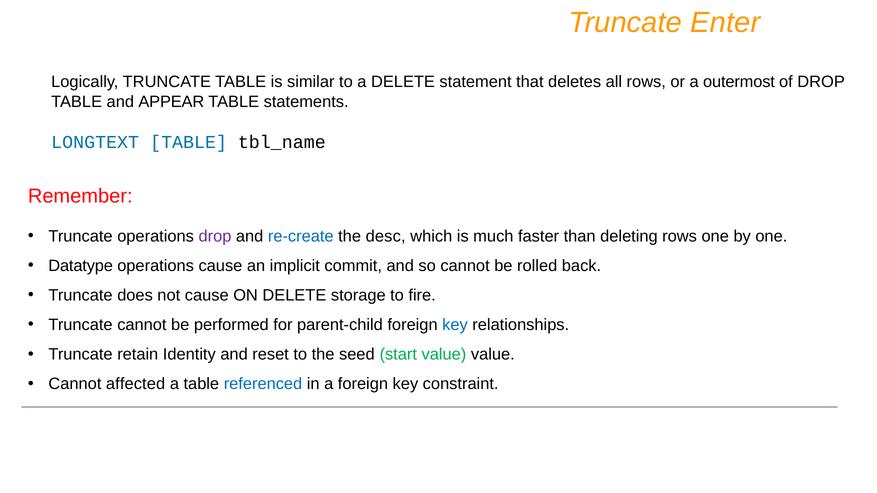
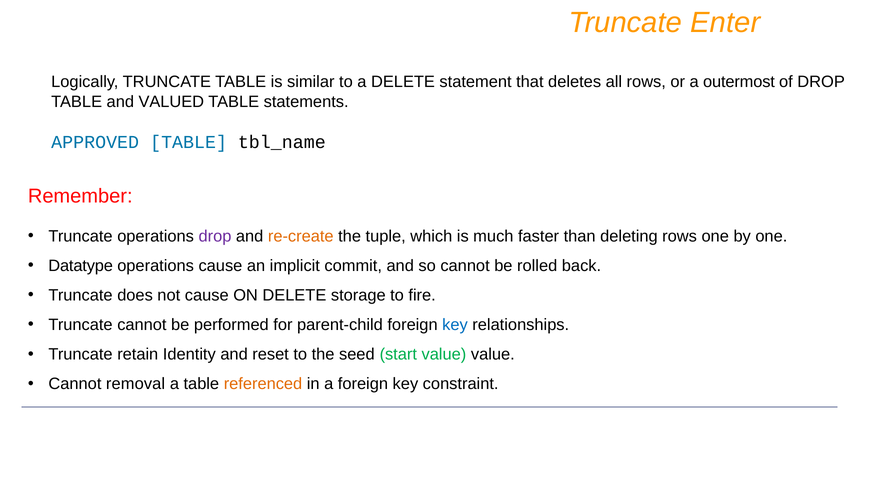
APPEAR: APPEAR -> VALUED (171, 102)
LONGTEXT: LONGTEXT -> APPROVED (95, 142)
re-create colour: blue -> orange (301, 236)
desc: desc -> tuple (386, 236)
affected: affected -> removal (136, 384)
referenced colour: blue -> orange (263, 384)
